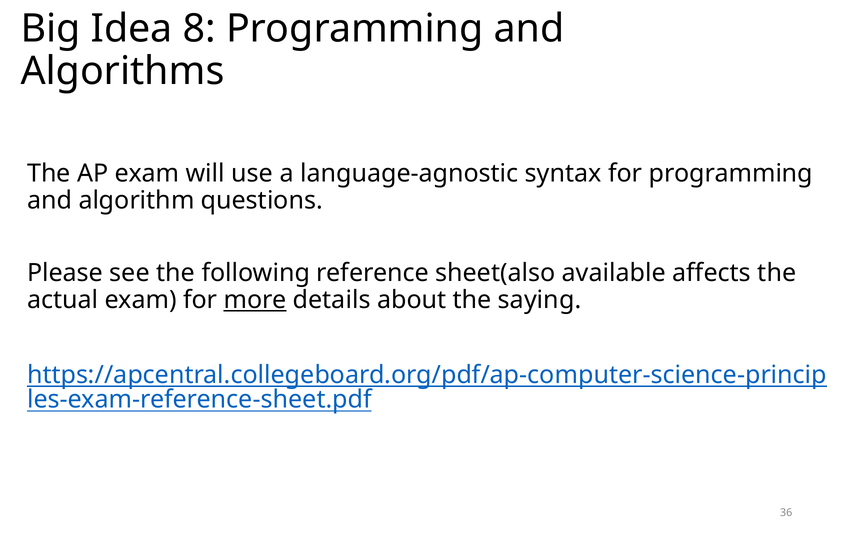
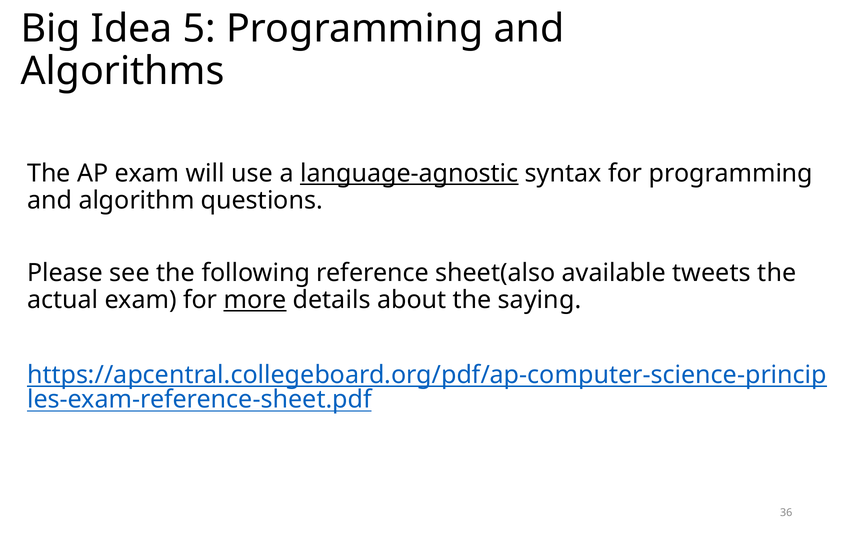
8: 8 -> 5 (199, 28)
language-agnostic underline: none -> present (409, 173)
affects: affects -> tweets (712, 272)
